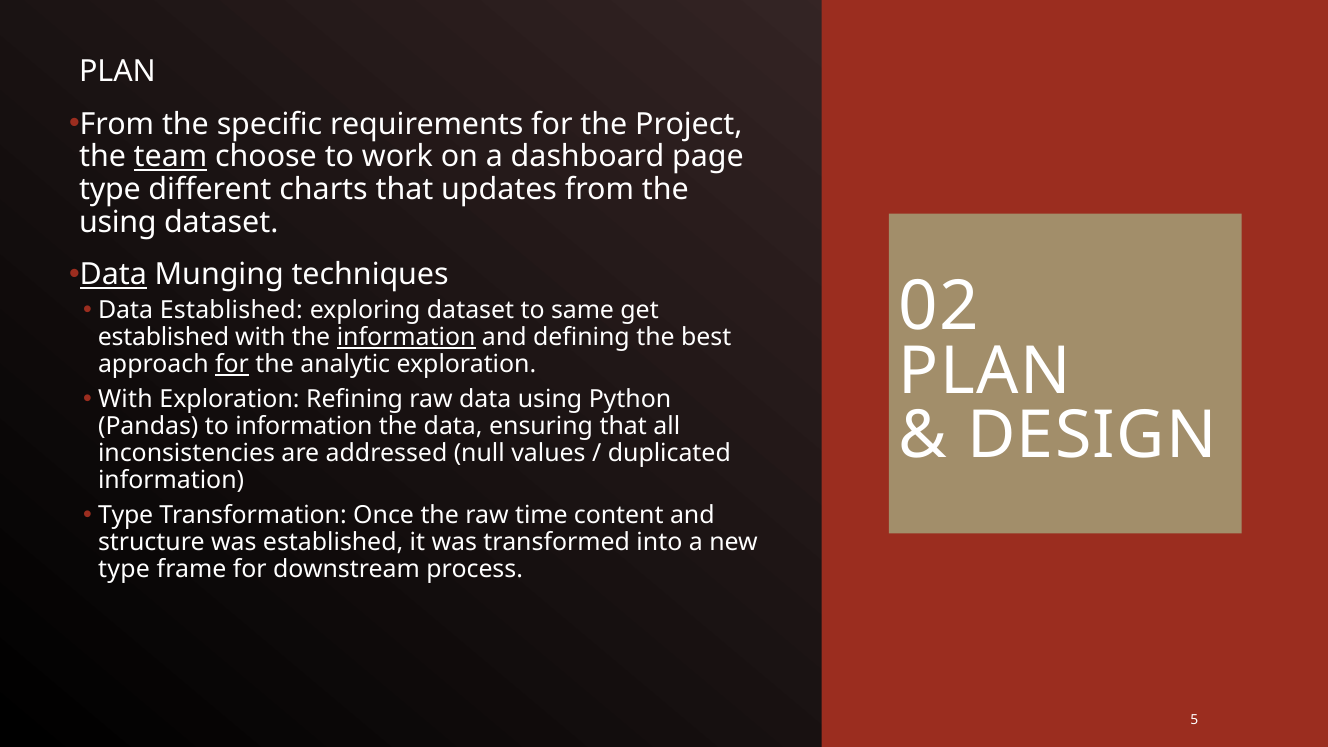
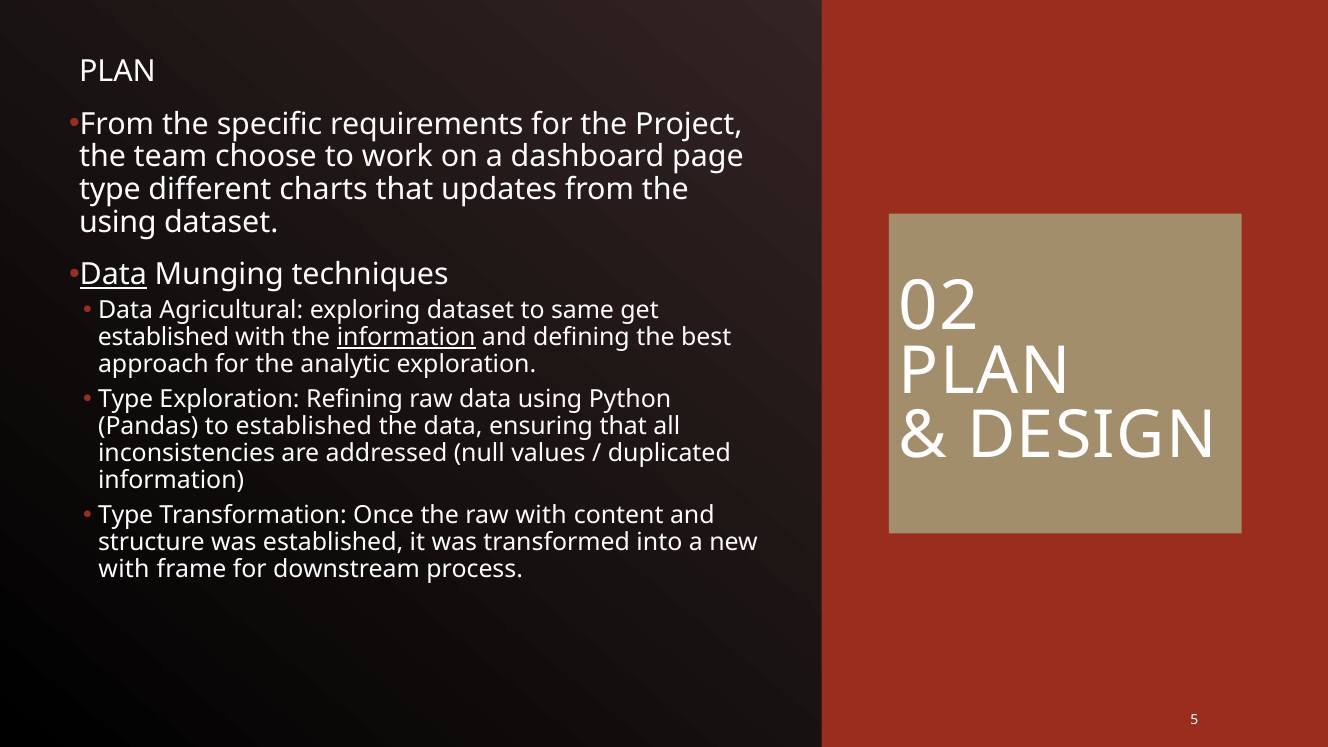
team underline: present -> none (170, 157)
Data Established: Established -> Agricultural (231, 310)
for underline: present -> none (232, 364)
With: With -> Type (126, 399)
to information: information -> established (304, 426)
raw time: time -> with (541, 515)
type: type -> with (124, 569)
